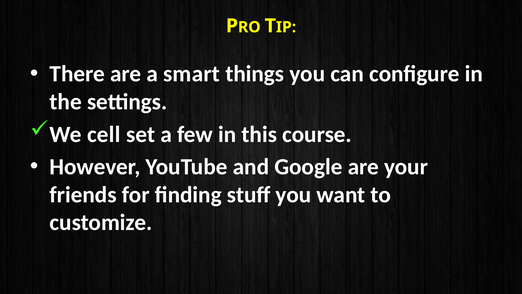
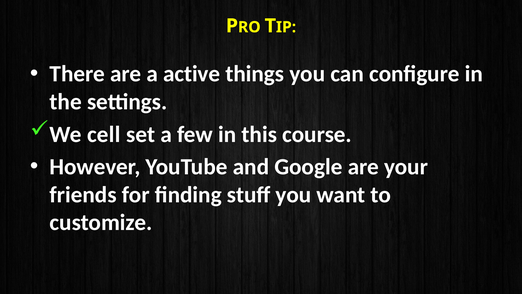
smart: smart -> active (192, 74)
